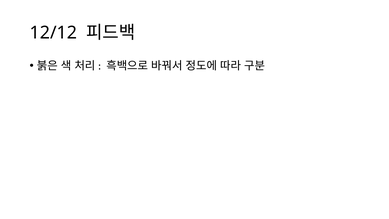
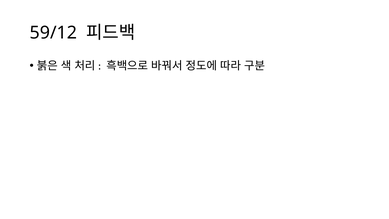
12/12: 12/12 -> 59/12 (53, 33)
